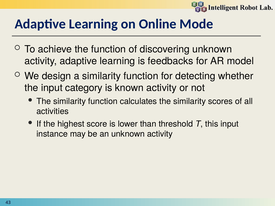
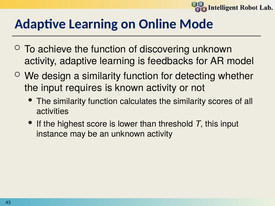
category: category -> requires (84, 88)
